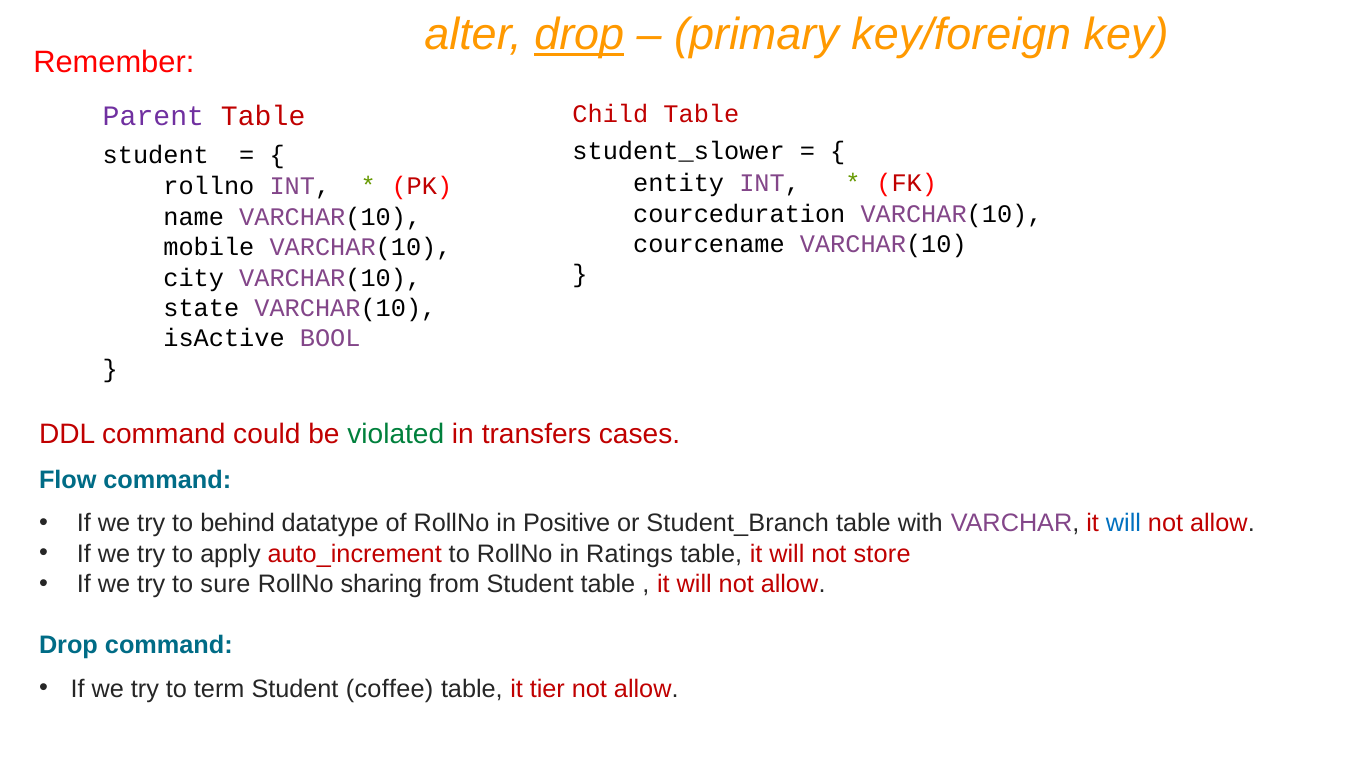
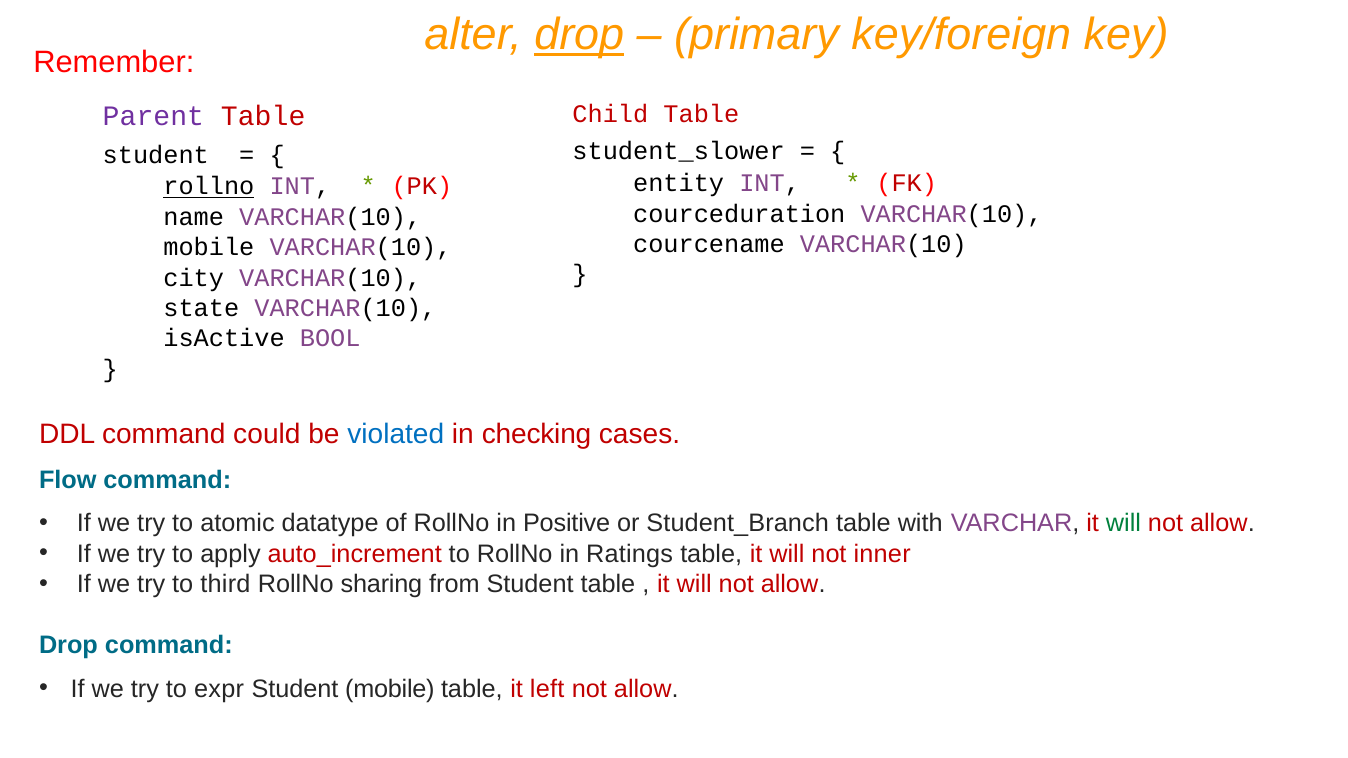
rollno underline: none -> present (209, 187)
violated colour: green -> blue (396, 435)
transfers: transfers -> checking (537, 435)
behind: behind -> atomic (237, 524)
will colour: blue -> green (1123, 524)
store: store -> inner (882, 554)
sure: sure -> third (225, 584)
term: term -> expr (219, 689)
Student coffee: coffee -> mobile (390, 689)
tier: tier -> left (547, 689)
